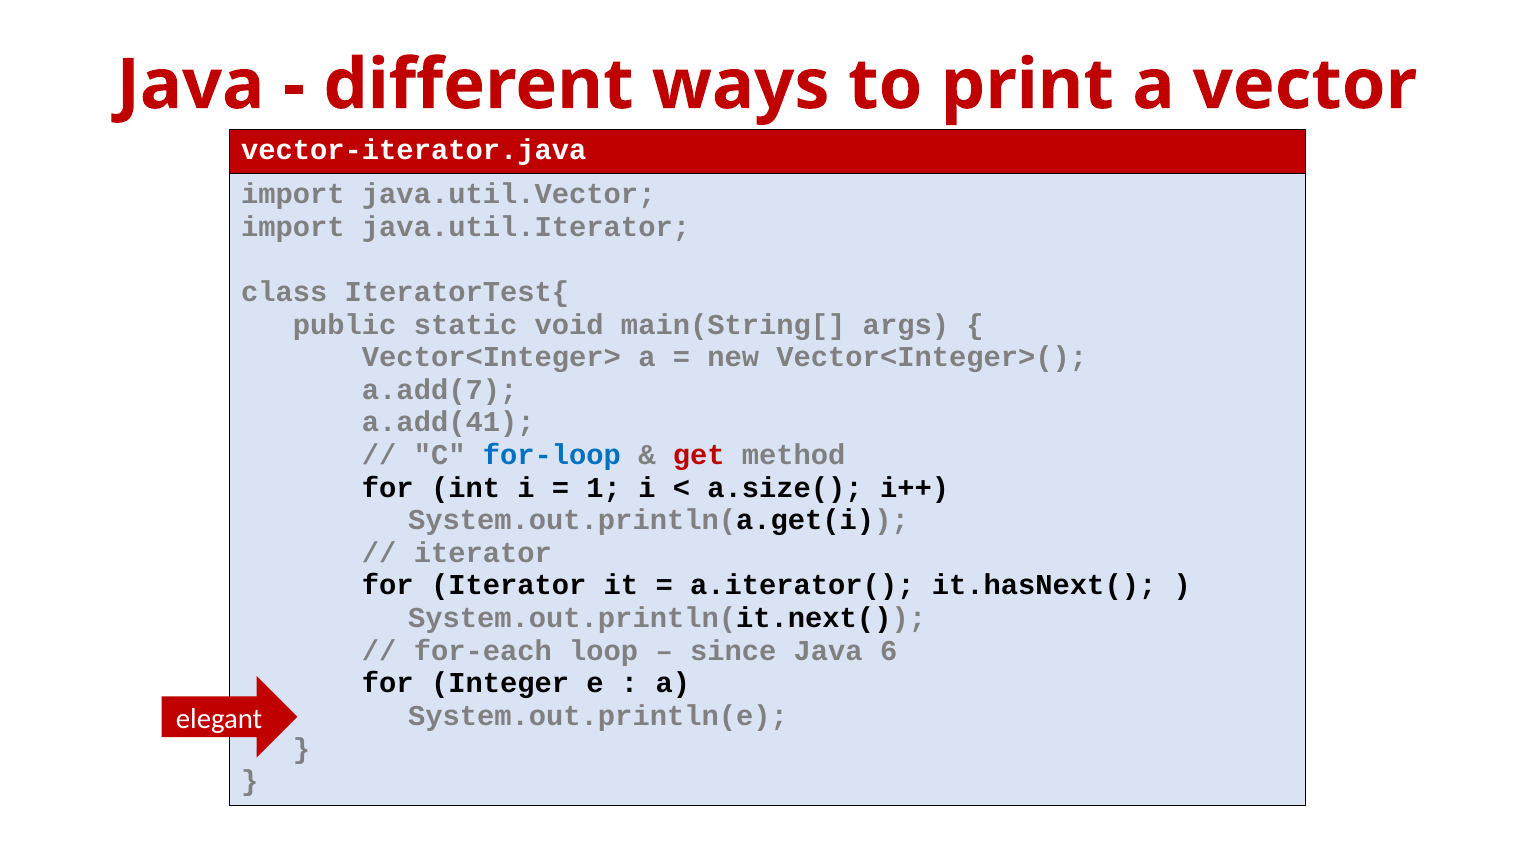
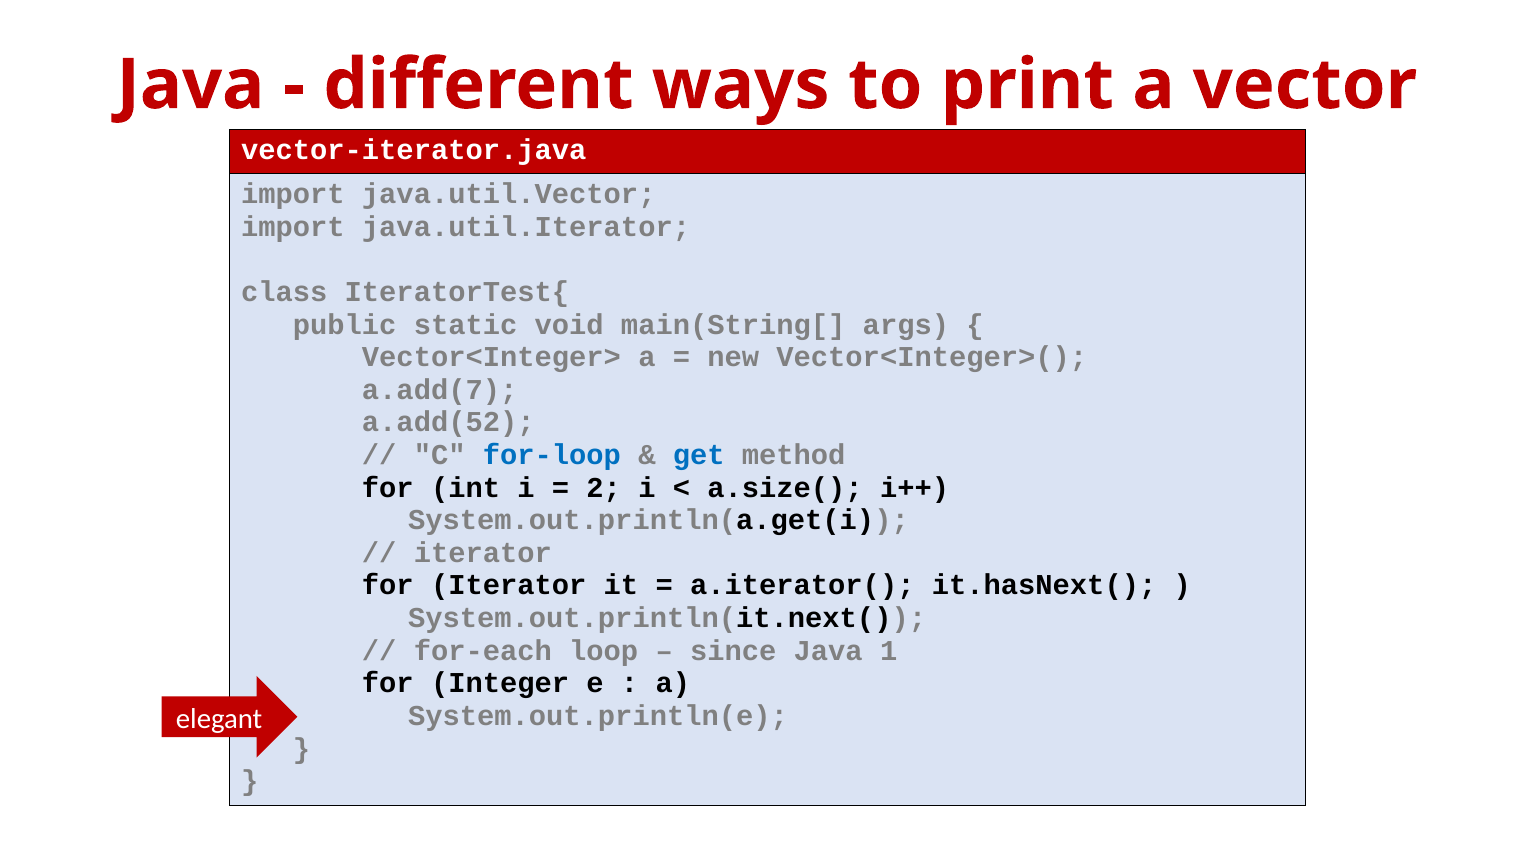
a.add(41: a.add(41 -> a.add(52 (448, 423)
get colour: red -> blue (699, 455)
1: 1 -> 2 (604, 488)
6: 6 -> 1 (889, 651)
